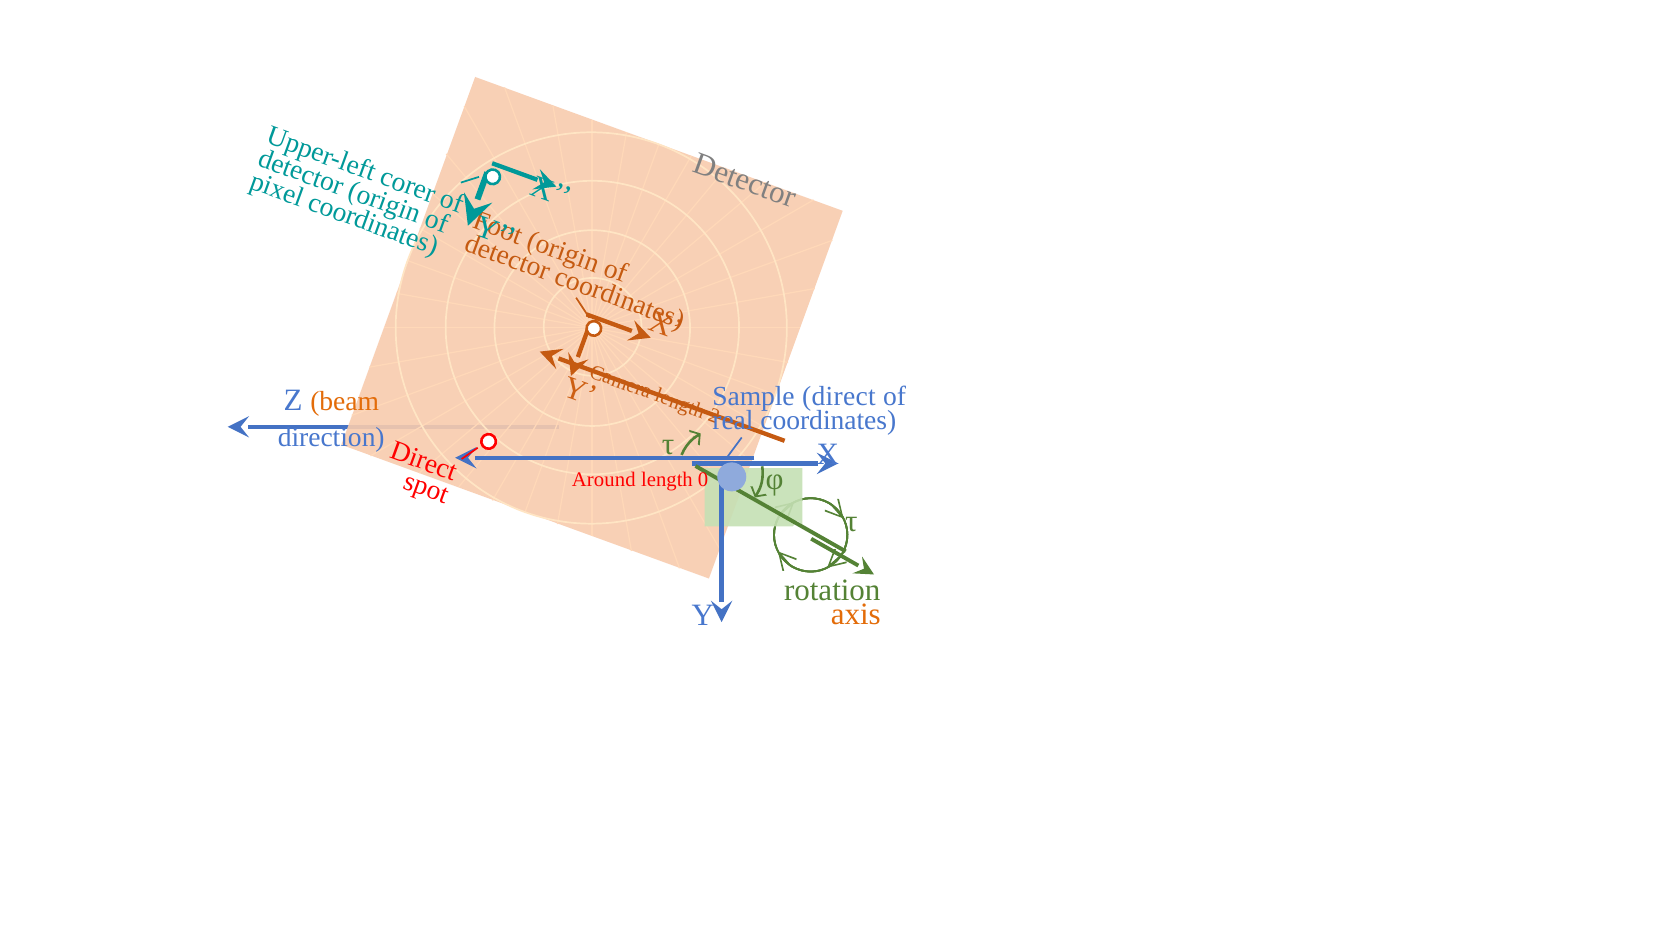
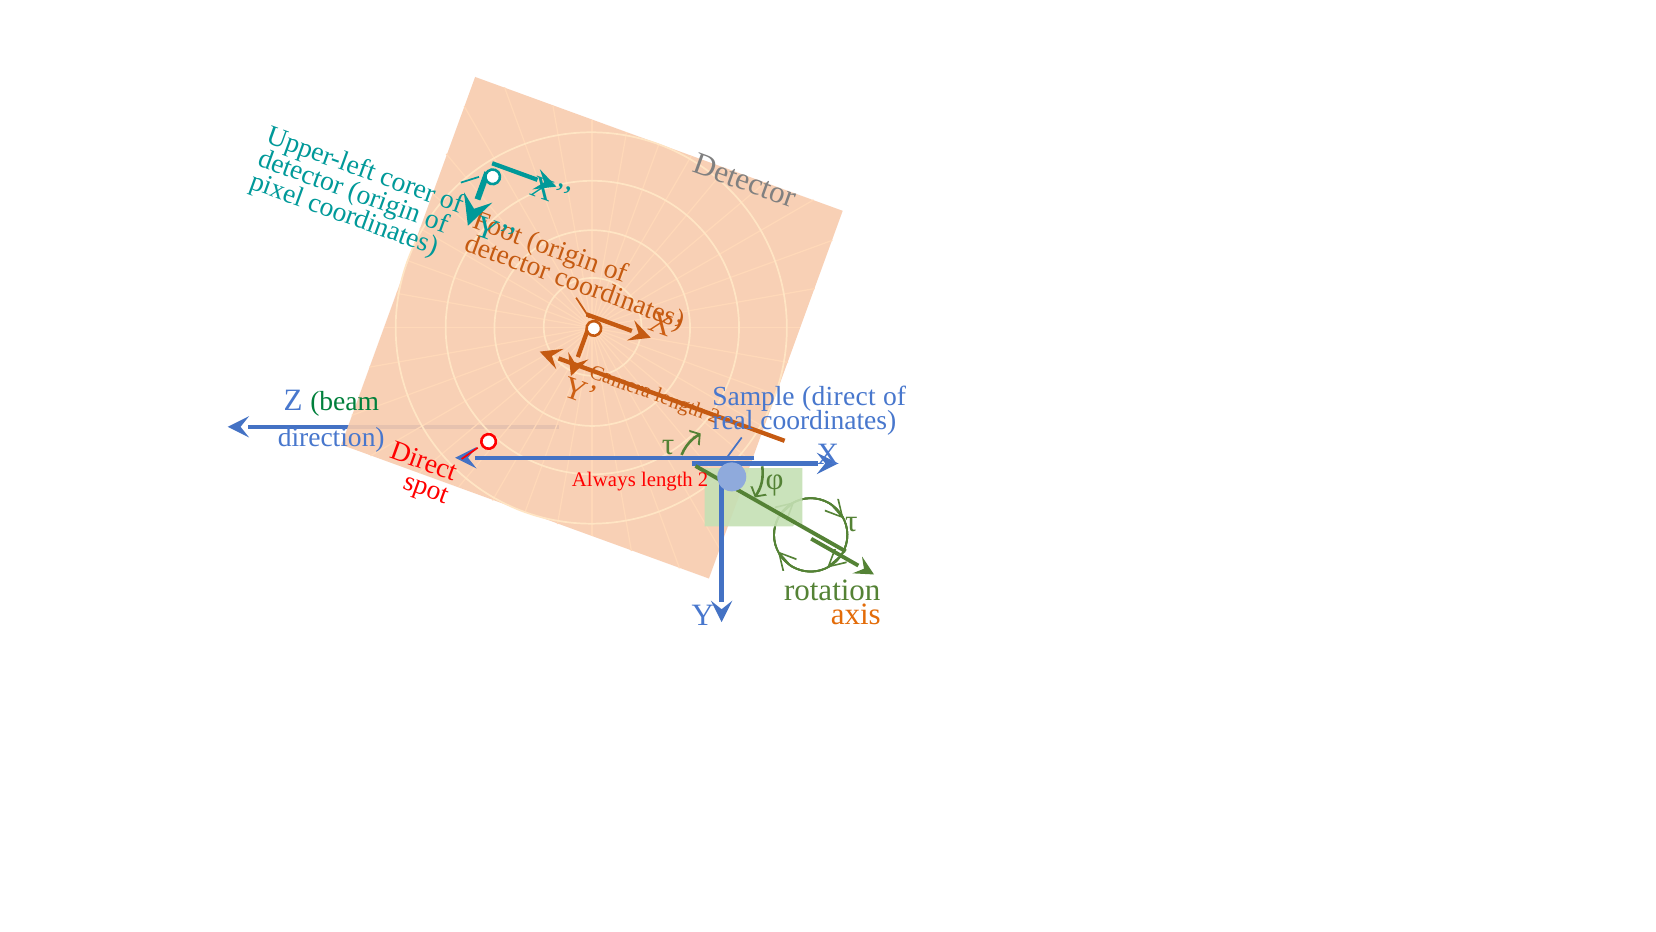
beam colour: orange -> green (345, 401)
Around: Around -> Always (604, 480)
length 0: 0 -> 2 (703, 480)
